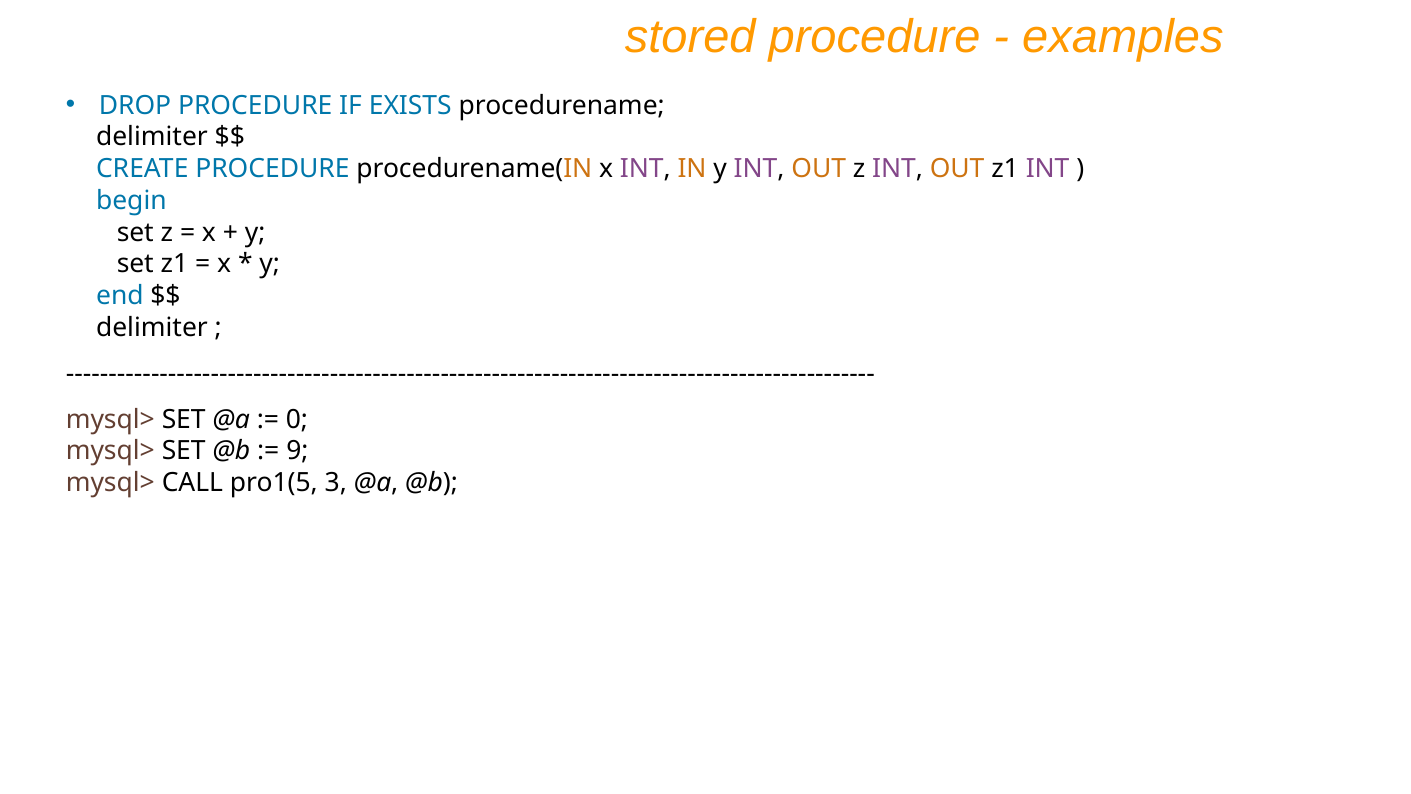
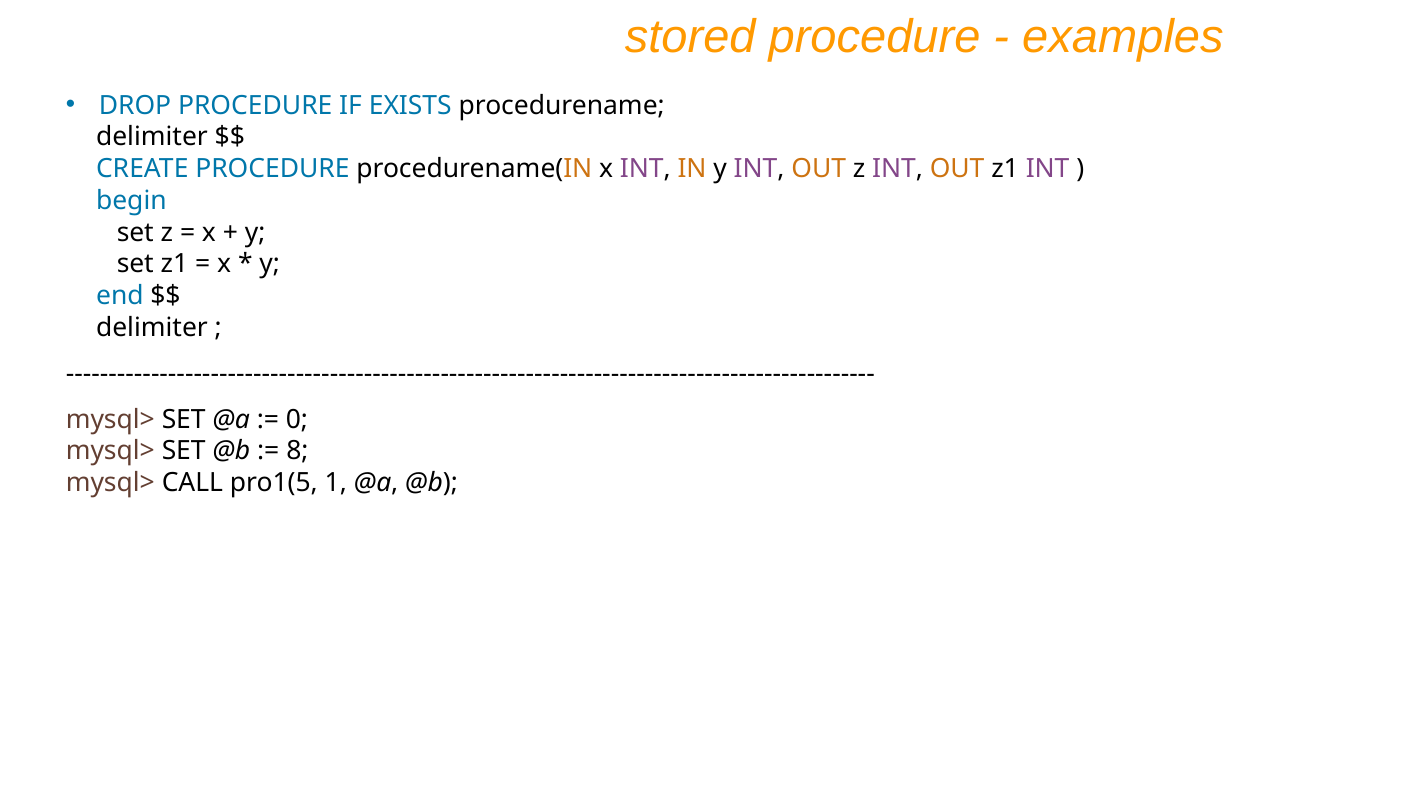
9: 9 -> 8 (297, 451)
3: 3 -> 1 (336, 483)
